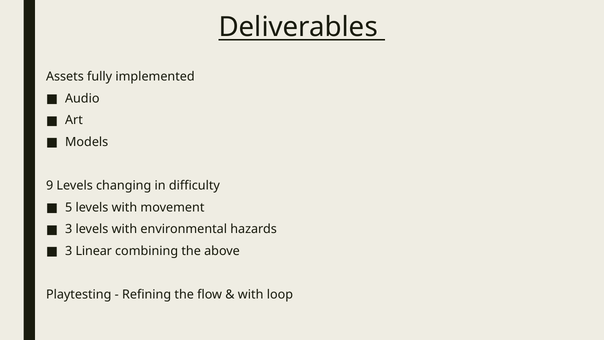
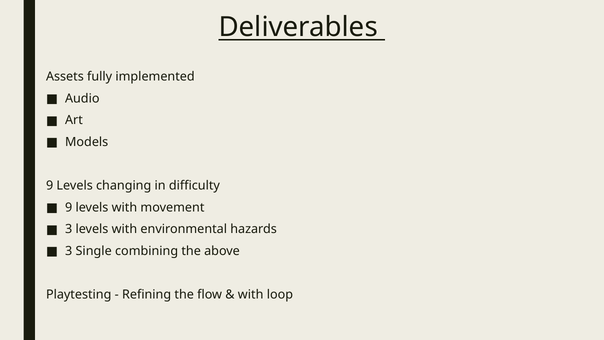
5: 5 -> 9 (69, 207)
Linear: Linear -> Single (94, 251)
